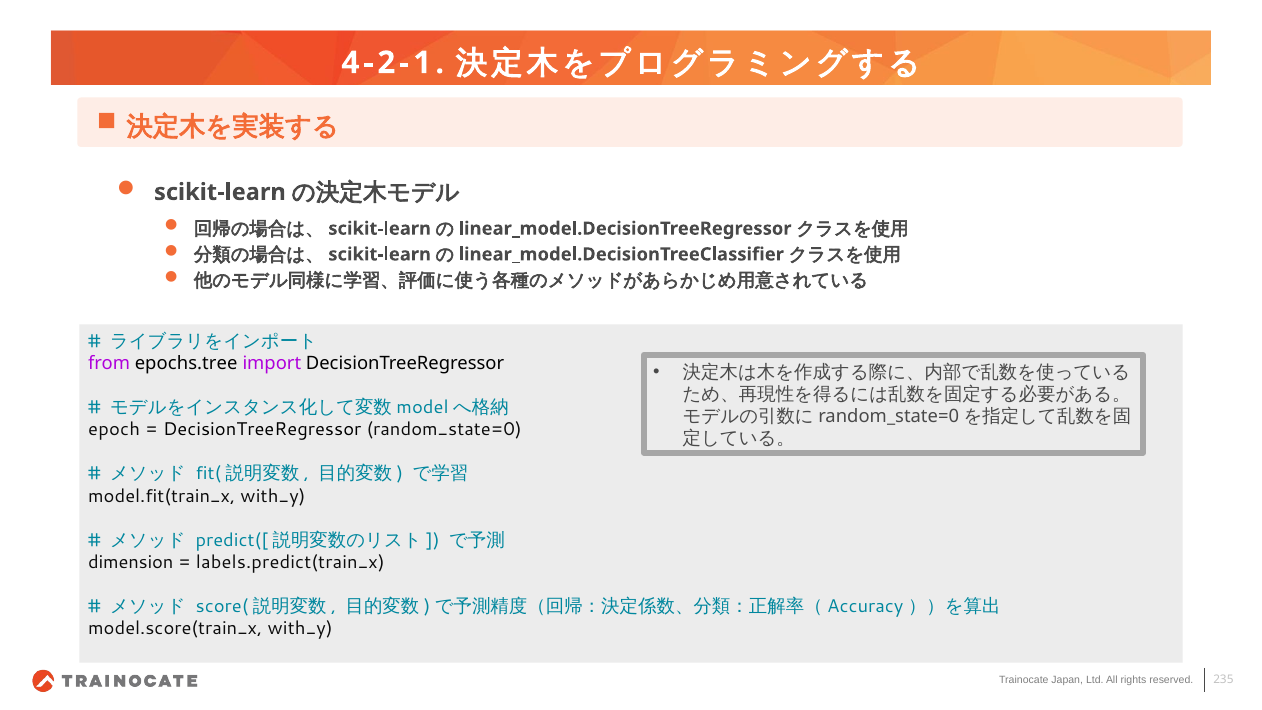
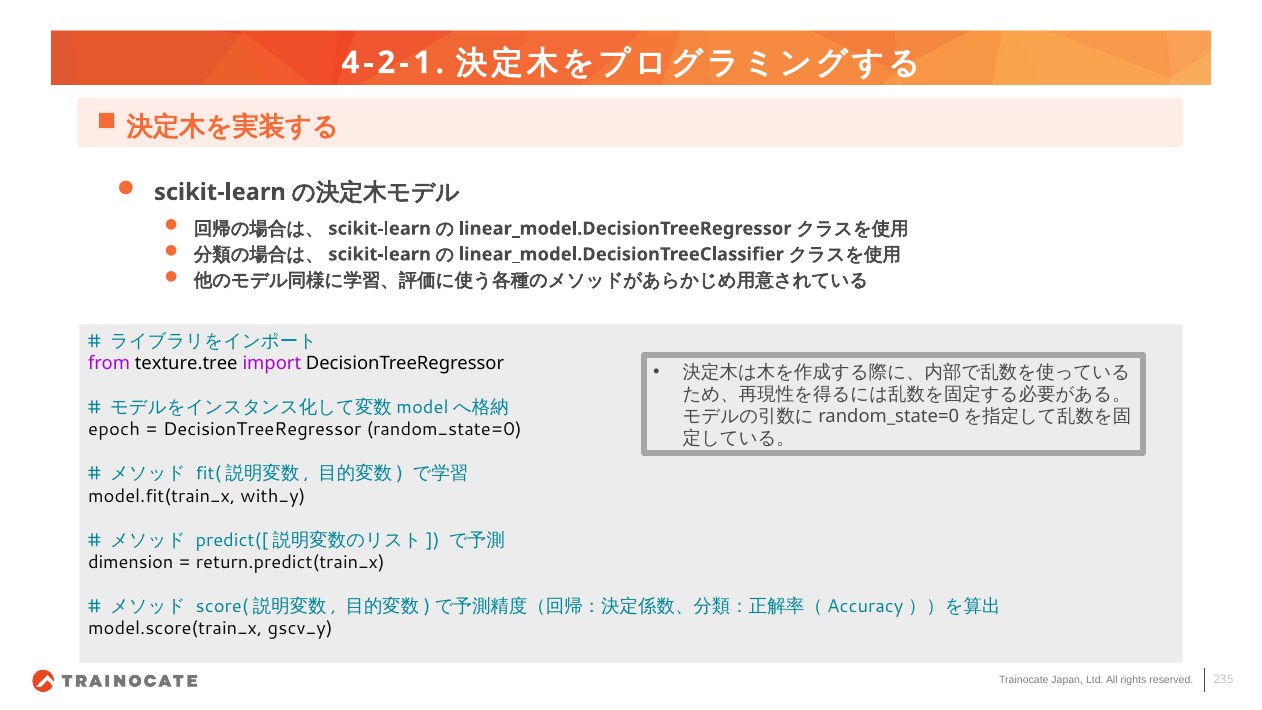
epochs.tree: epochs.tree -> texture.tree (186, 363)
labels.predict(train_x: labels.predict(train_x -> return.predict(train_x (290, 562)
model.score(train_x with_y: with_y -> gscv_y (300, 629)
